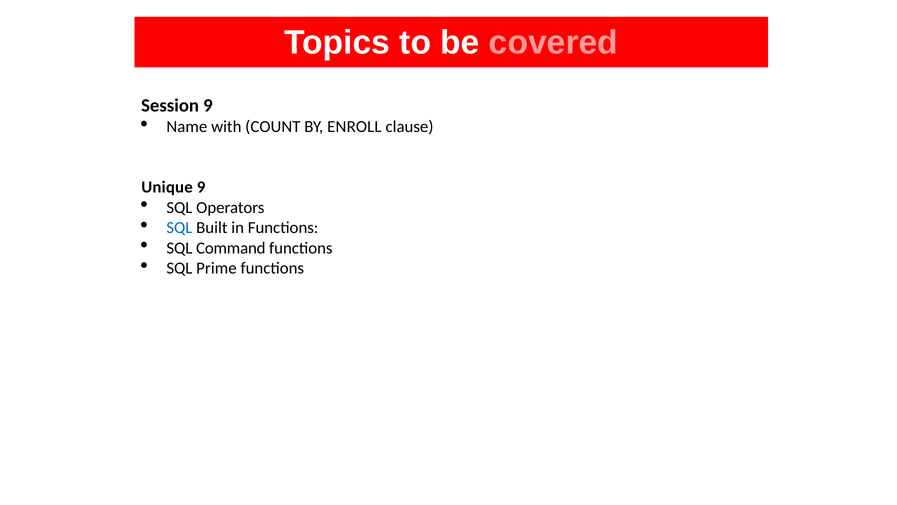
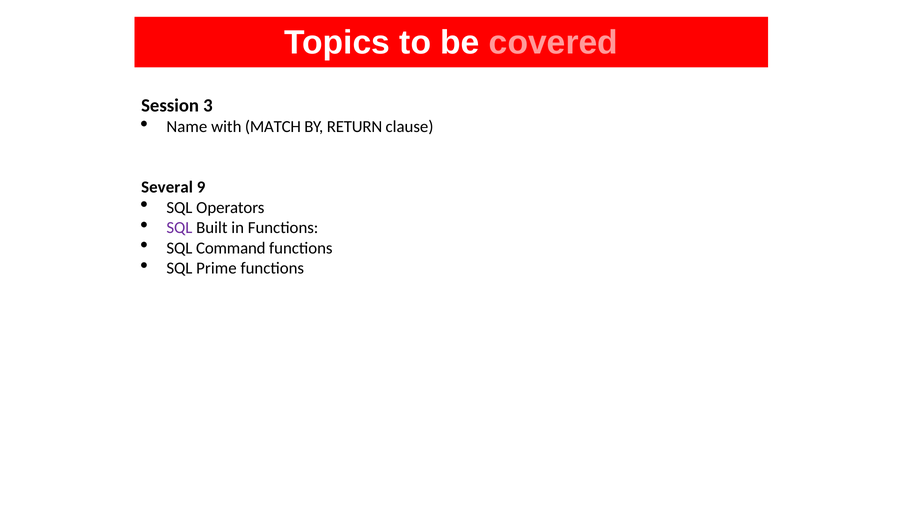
Session 9: 9 -> 3 (208, 106)
COUNT: COUNT -> MATCH (273, 127)
ENROLL: ENROLL -> RETURN (355, 127)
Unique: Unique -> Several (167, 187)
SQL colour: blue -> purple (179, 228)
